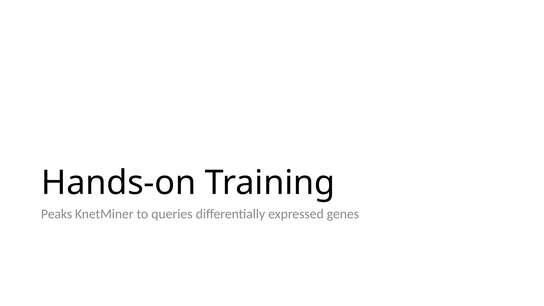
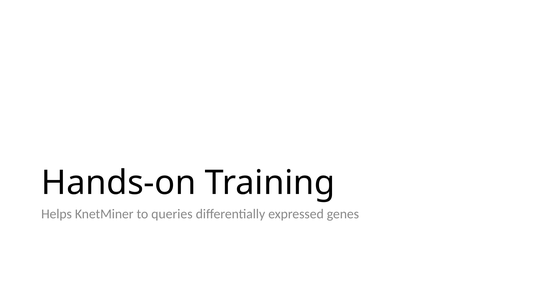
Peaks: Peaks -> Helps (57, 214)
